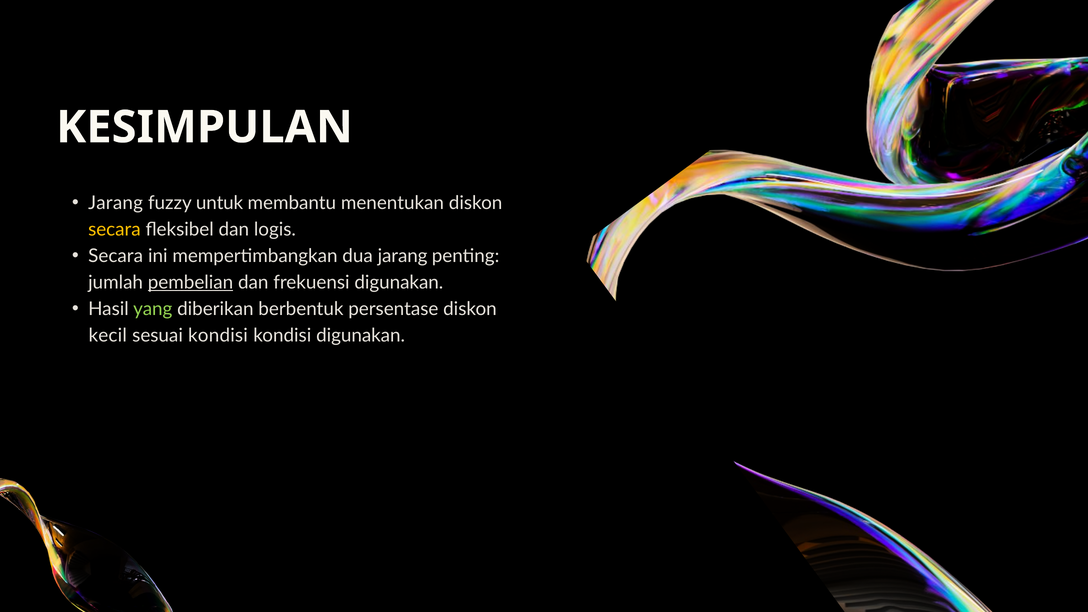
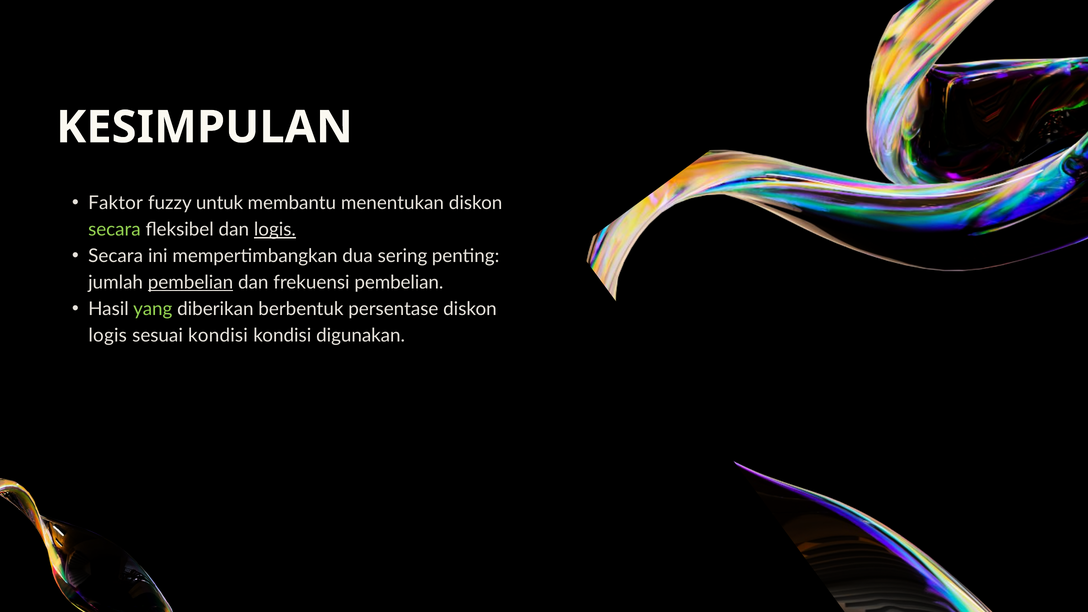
Jarang: Jarang -> Faktor (116, 203)
secara colour: yellow -> light green (114, 230)
logis underline: none -> present (275, 230)
dua jarang: jarang -> sering (403, 256)
frekuensi digunakan: digunakan -> pembelian (399, 283)
kecil: kecil -> logis (108, 335)
